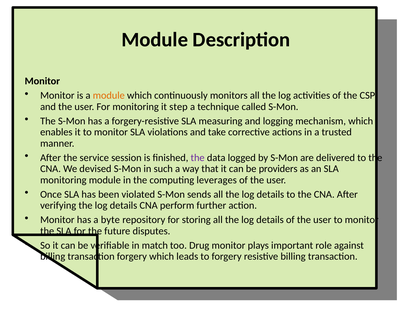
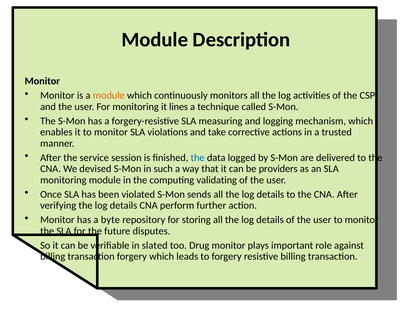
step: step -> lines (179, 107)
the colour: purple -> blue (198, 158)
leverages: leverages -> validating (217, 180)
match: match -> slated (155, 245)
